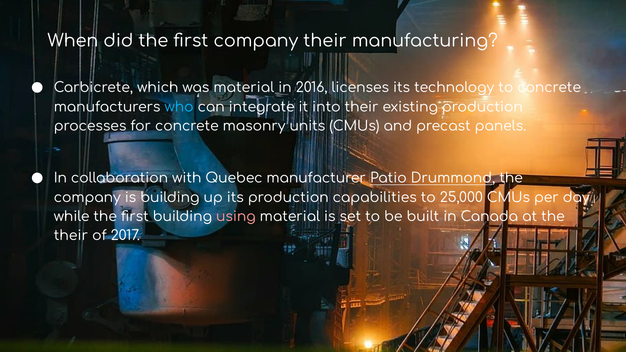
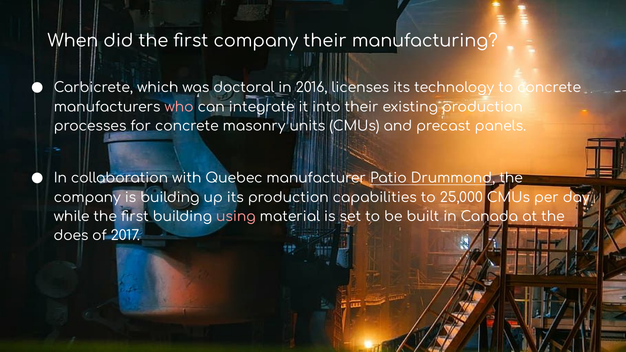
was material: material -> doctoral (244, 88)
who colour: light blue -> pink (179, 107)
their: their -> does (71, 236)
